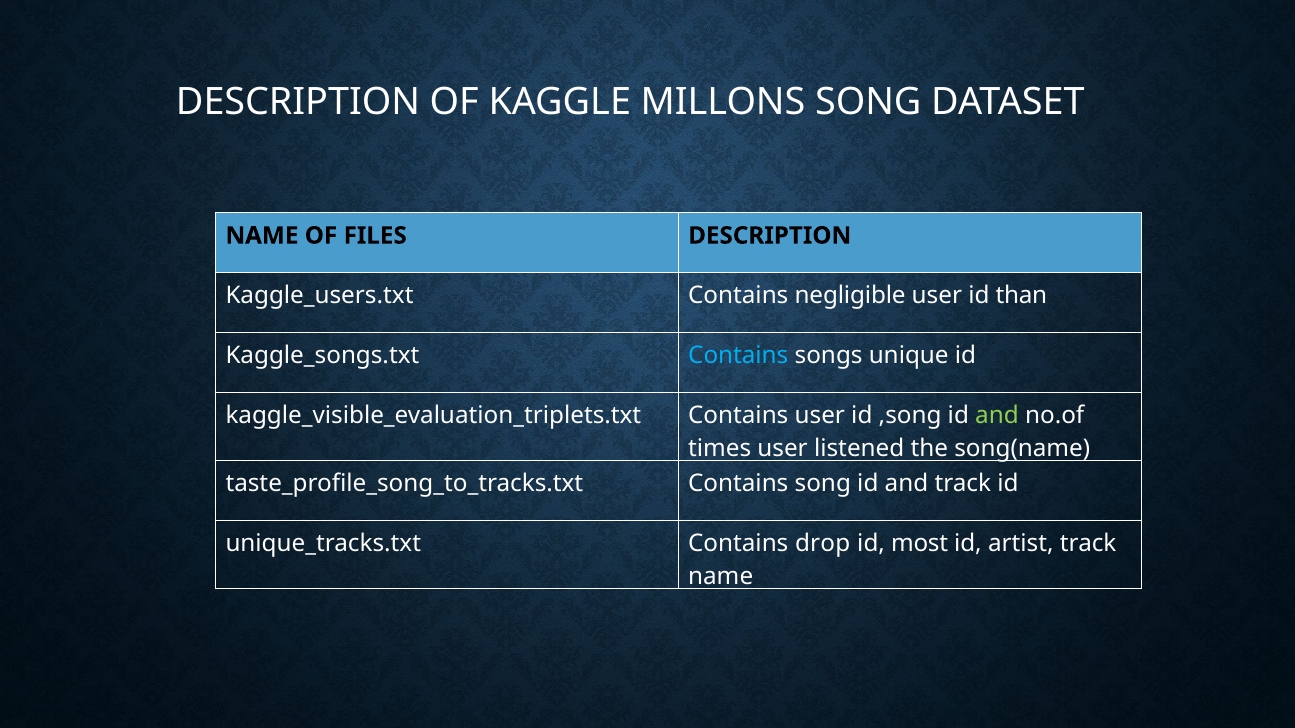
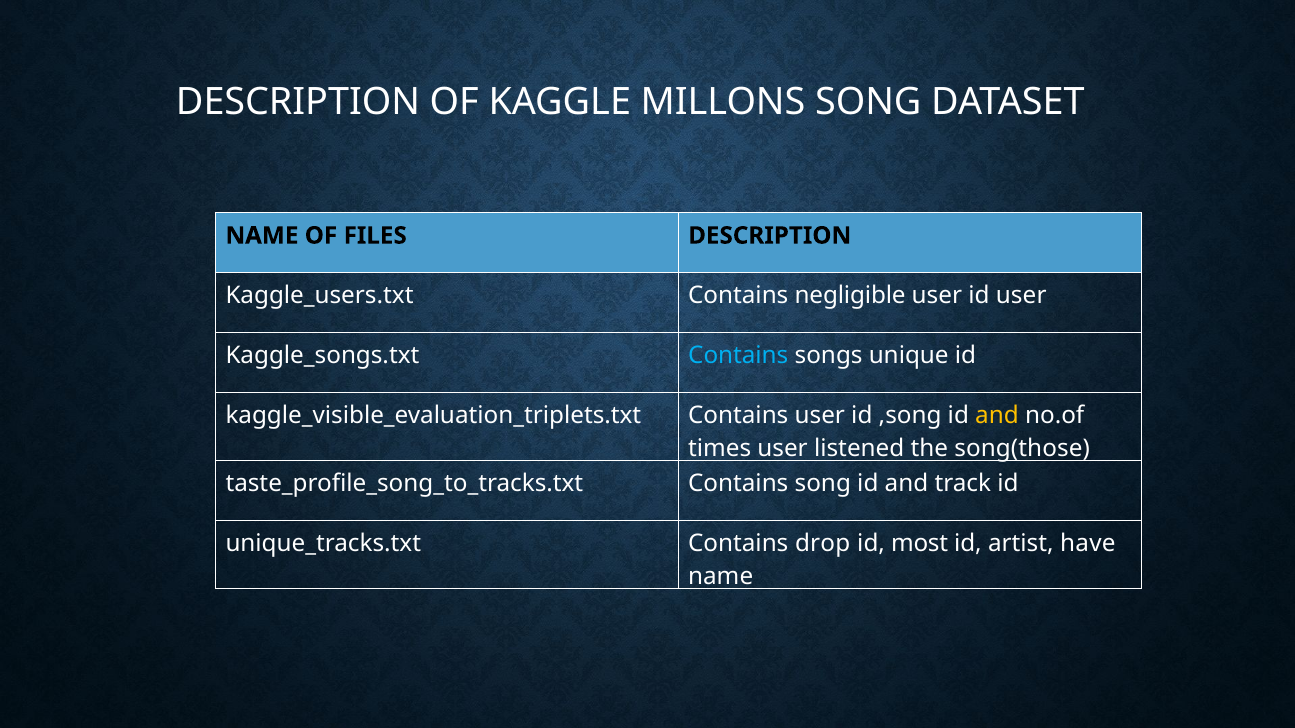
id than: than -> user (1021, 296)
and colour: light green -> yellow (997, 416)
song(name: song(name -> song(those (1022, 449)
artist track: track -> have (1088, 543)
